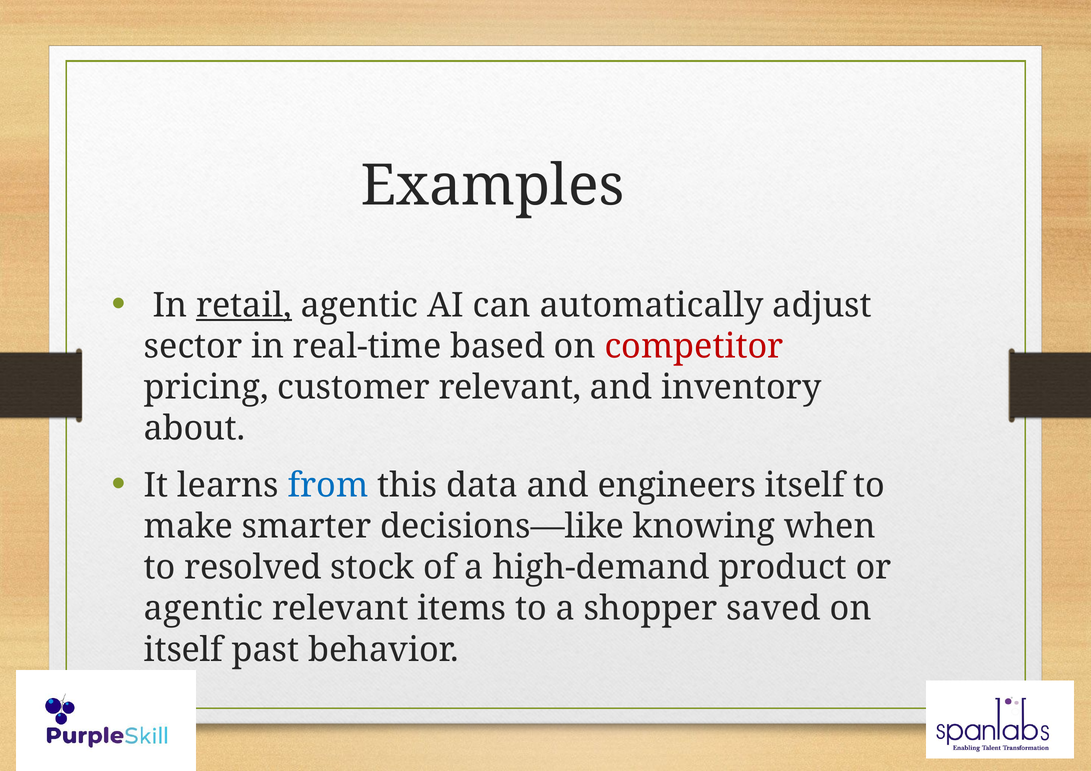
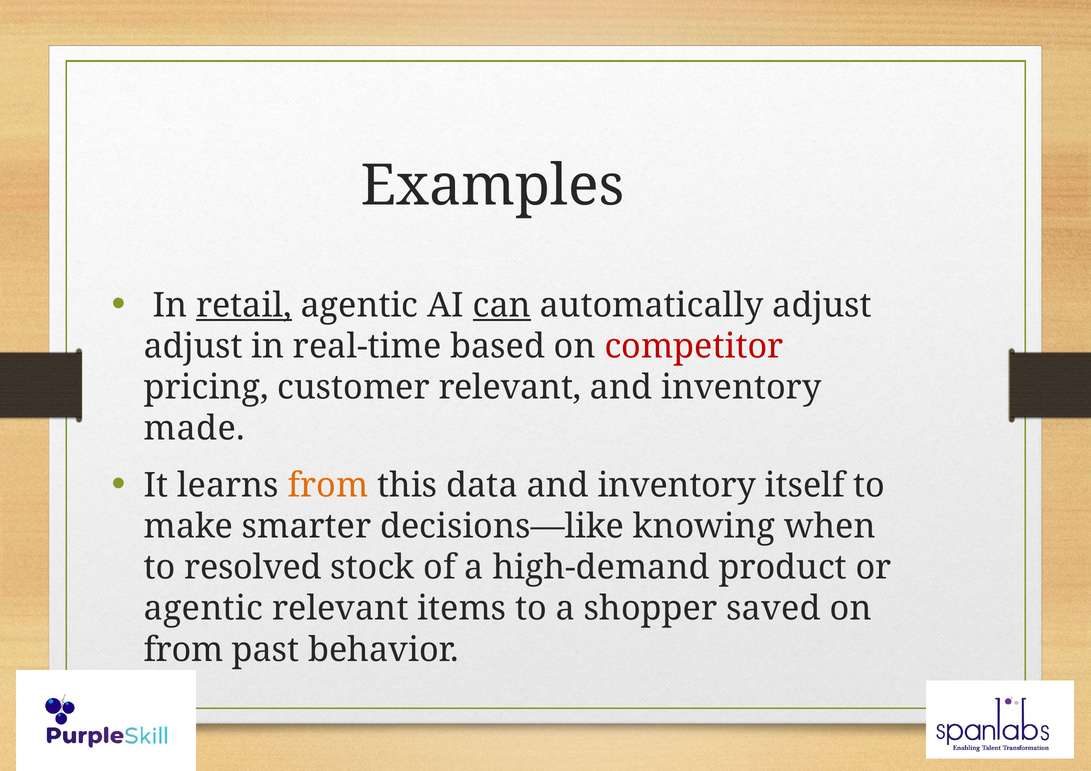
can underline: none -> present (502, 305)
sector: sector -> adjust (193, 346)
about: about -> made (194, 429)
from colour: blue -> orange (328, 485)
data and engineers: engineers -> inventory (677, 485)
itself: itself -> from (183, 650)
